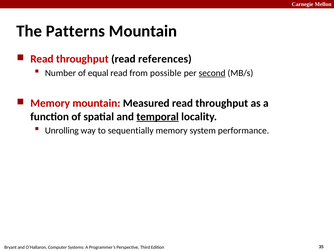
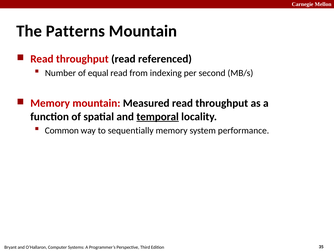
references: references -> referenced (165, 59)
possible: possible -> indexing (166, 73)
second underline: present -> none (212, 73)
Unrolling: Unrolling -> Common (62, 130)
